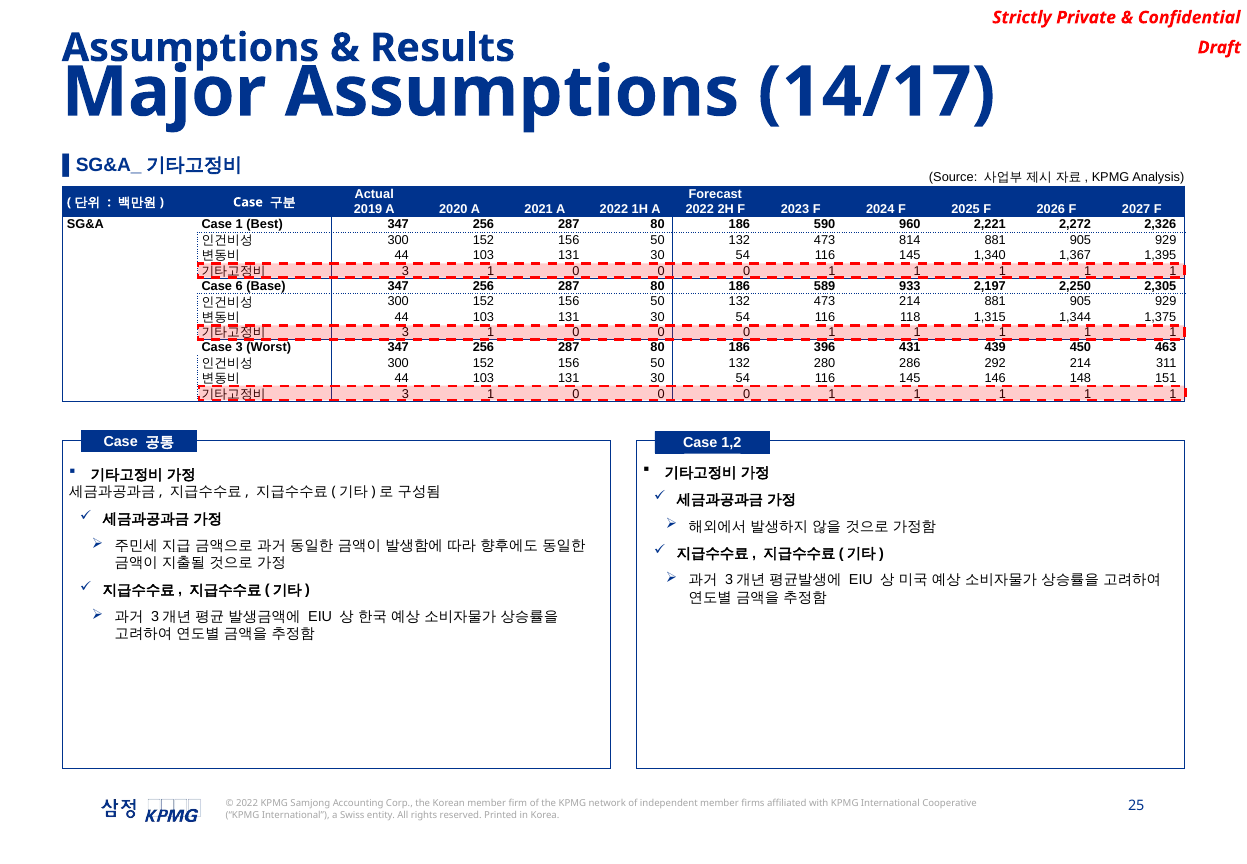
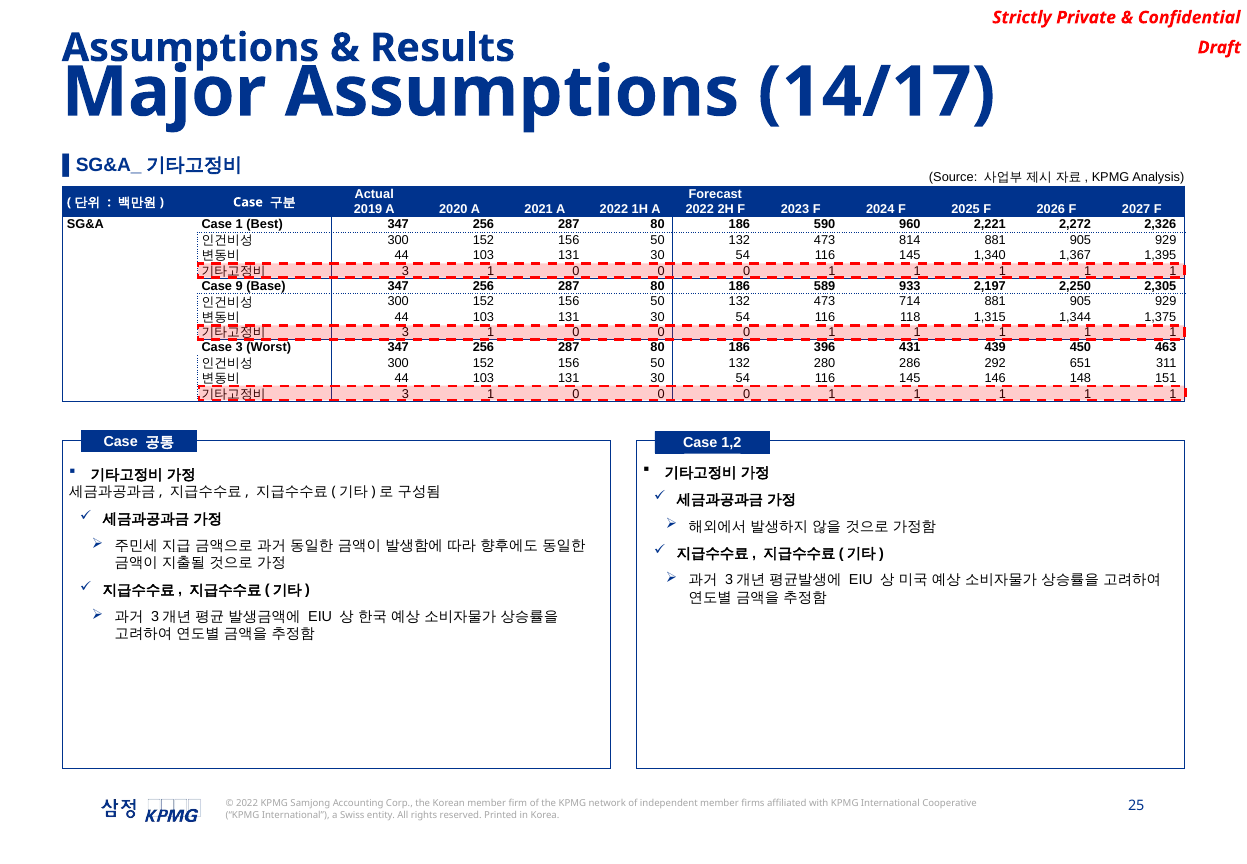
6: 6 -> 9 (239, 286)
473 214: 214 -> 714 (910, 301)
292 214: 214 -> 651 (1080, 363)
